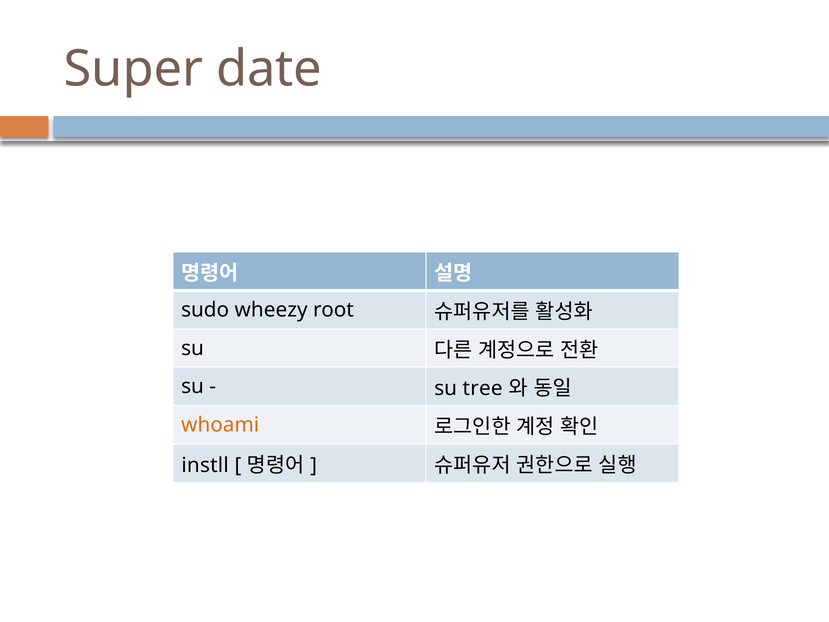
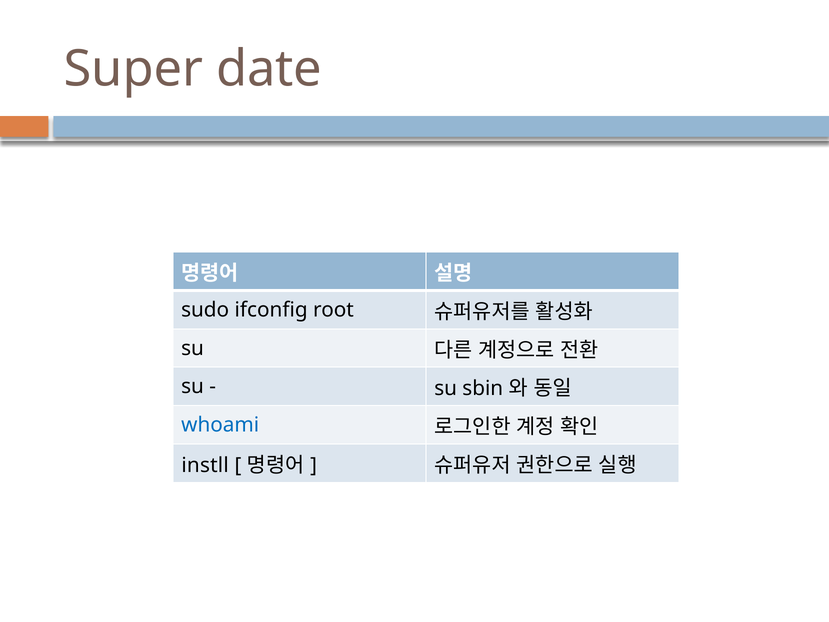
wheezy: wheezy -> ifconfig (271, 310)
tree: tree -> sbin (483, 388)
whoami colour: orange -> blue (220, 425)
